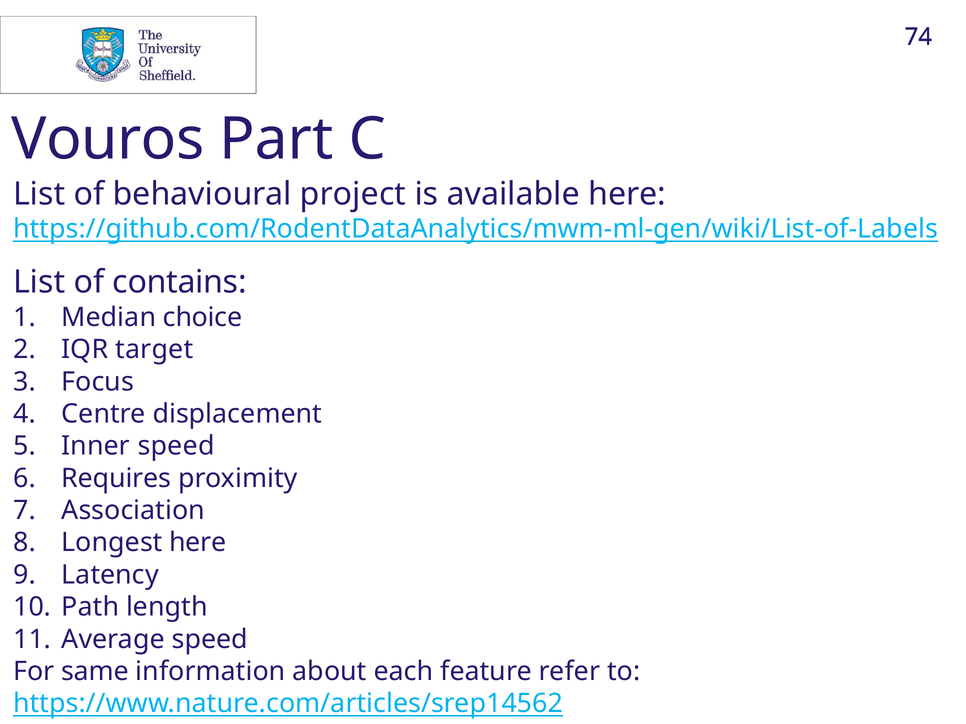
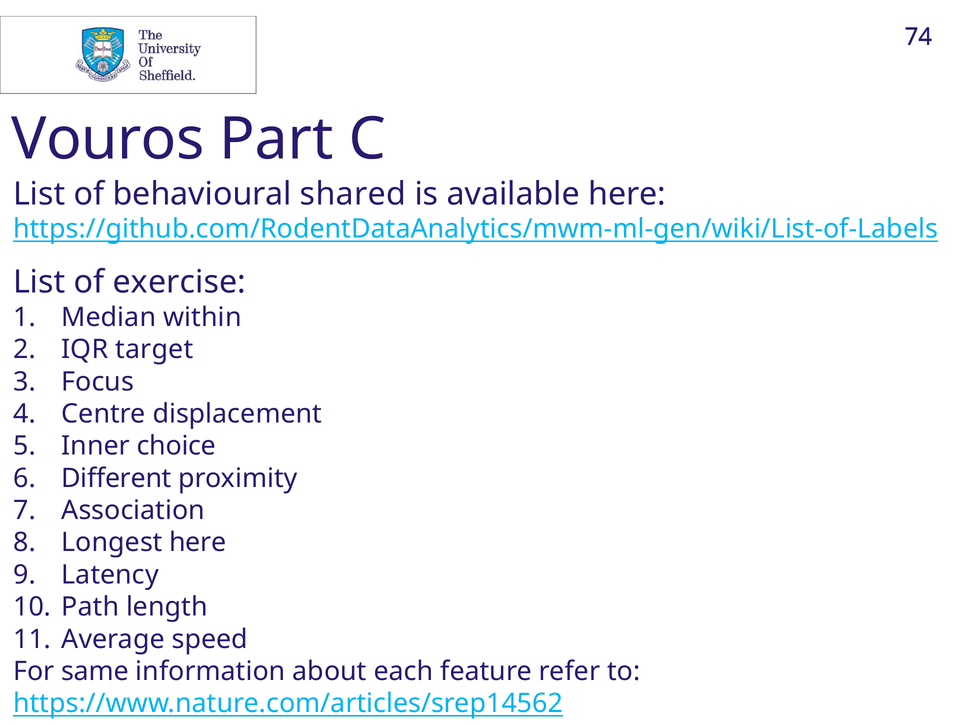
project: project -> shared (353, 194)
contains: contains -> exercise (179, 282)
choice: choice -> within (202, 317)
Inner speed: speed -> choice (176, 446)
Requires: Requires -> Different (116, 479)
